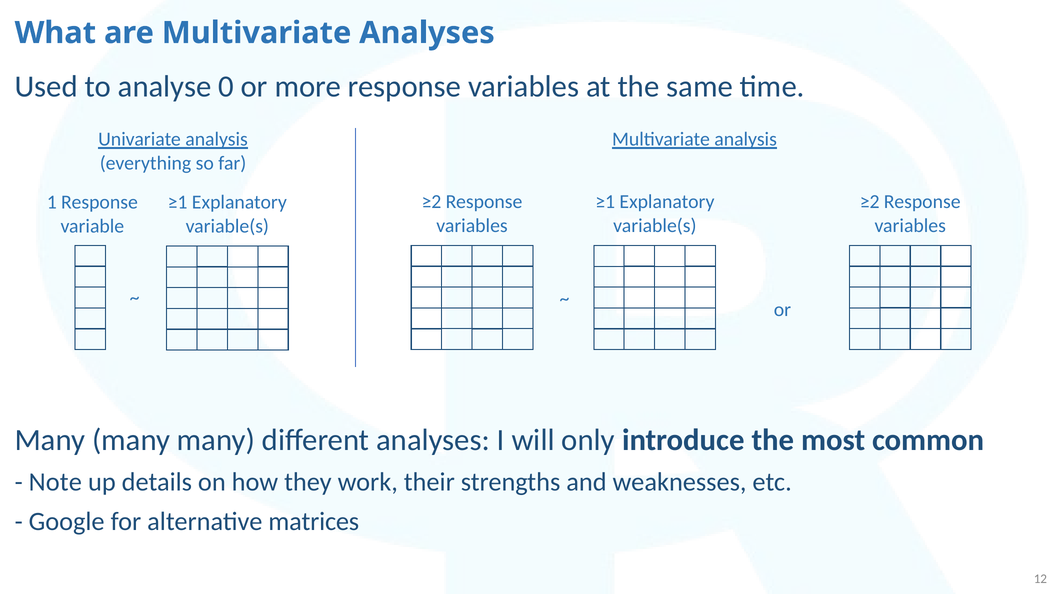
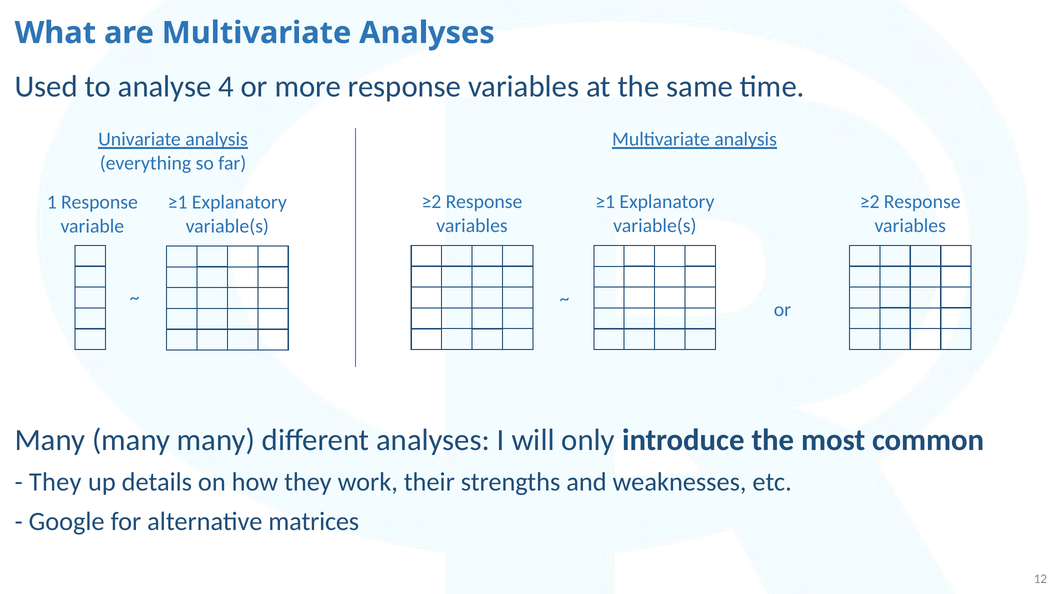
0: 0 -> 4 (226, 87)
Note: Note -> They (55, 482)
